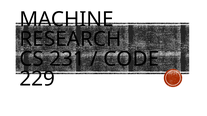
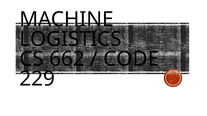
RESEARCH: RESEARCH -> LOGISTICS (70, 39)
231: 231 -> 662 (67, 59)
